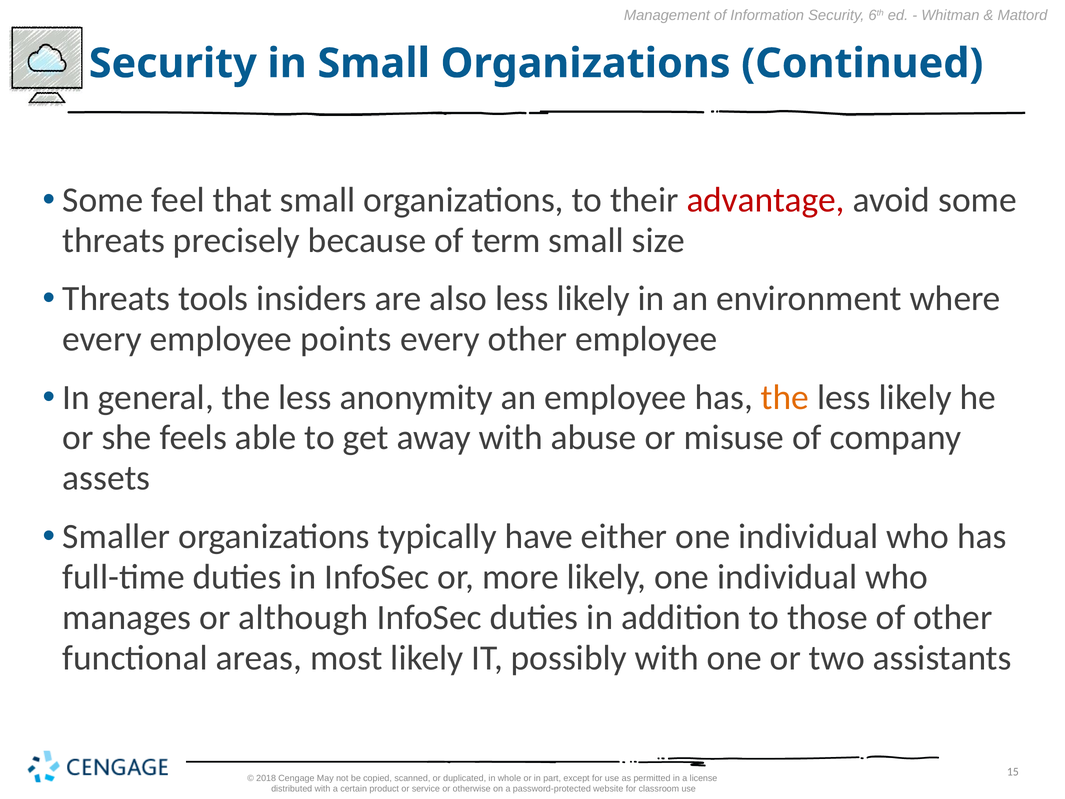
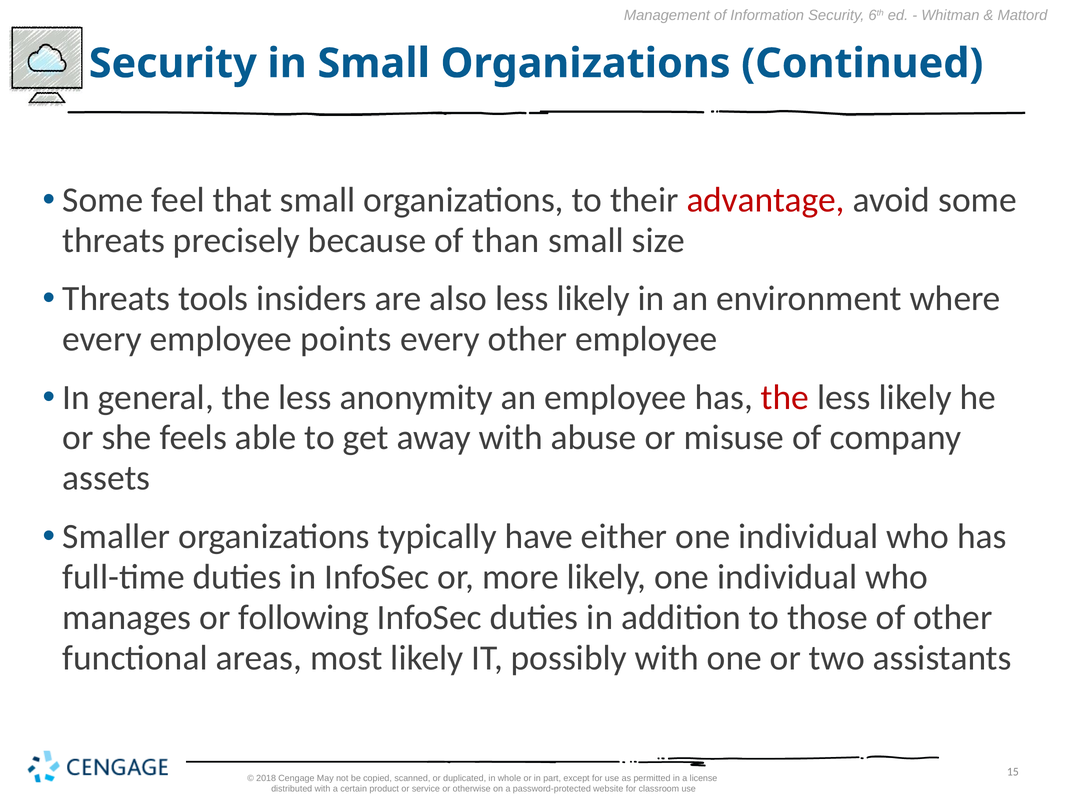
term: term -> than (506, 240)
the colour: orange -> red (785, 397)
although: although -> following (304, 617)
